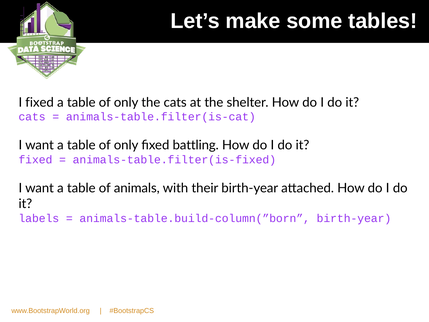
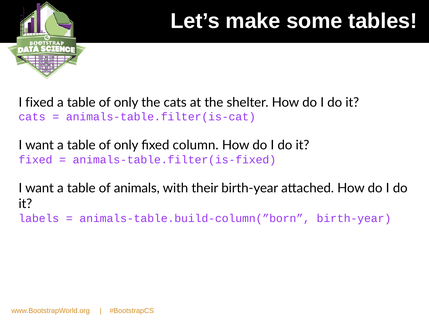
battling: battling -> column (196, 145)
